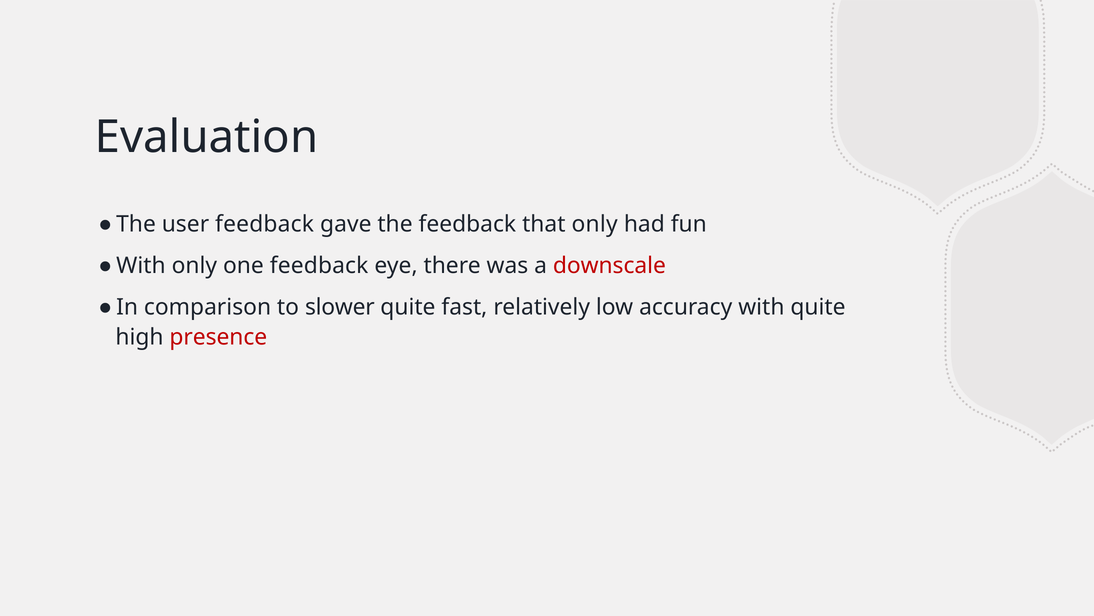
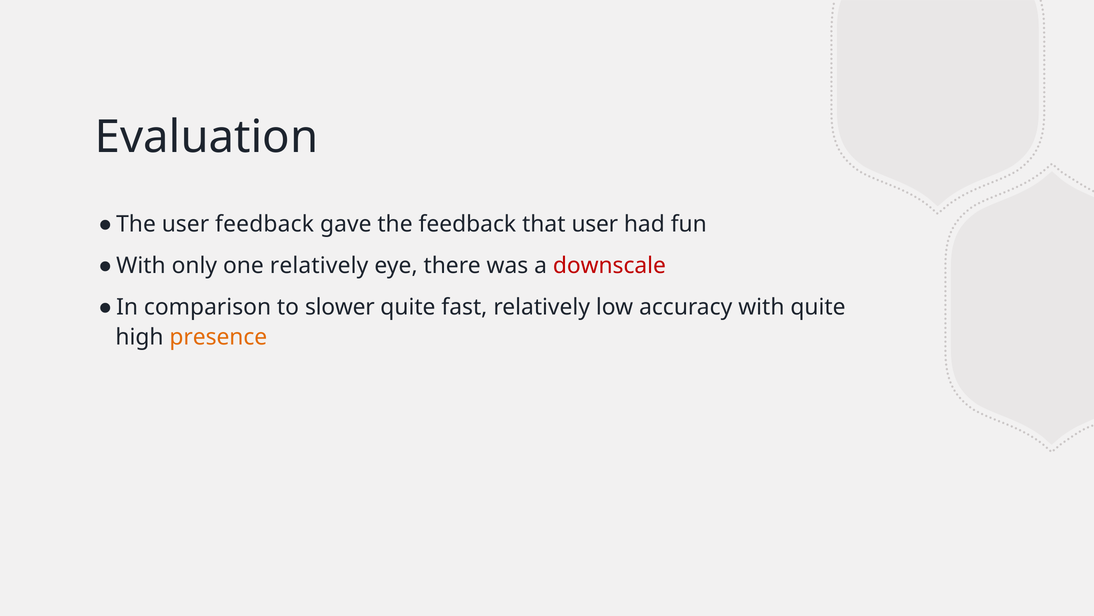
that only: only -> user (595, 224)
one feedback: feedback -> relatively (319, 265)
presence colour: red -> orange (218, 337)
